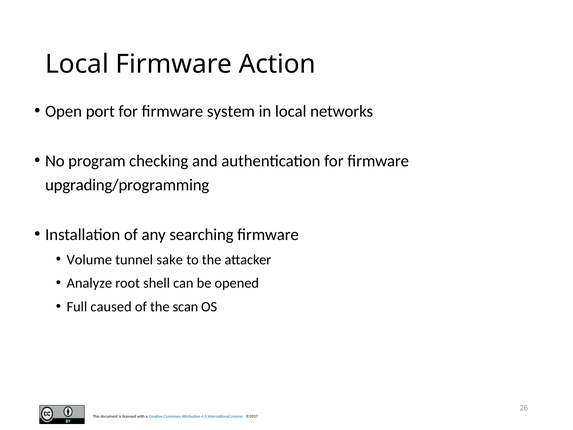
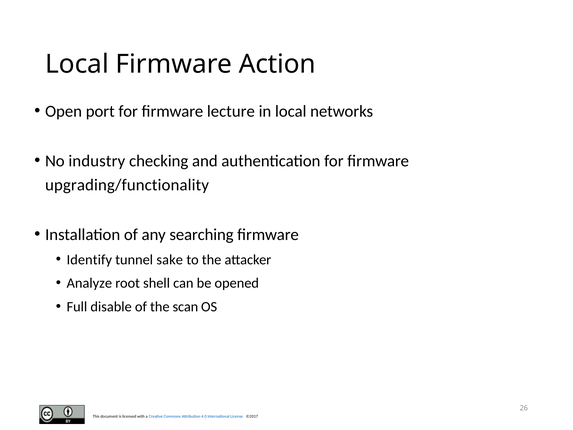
system: system -> lecture (231, 111)
program: program -> industry (97, 161)
upgrading/programming: upgrading/programming -> upgrading/functionality (127, 185)
Volume: Volume -> Identify (89, 259)
caused: caused -> disable (111, 307)
